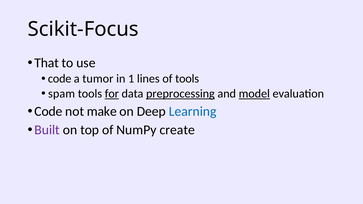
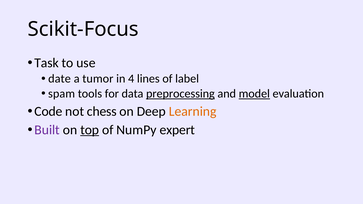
That: That -> Task (47, 63)
code: code -> date (60, 79)
1: 1 -> 4 (131, 79)
of tools: tools -> label (187, 79)
for underline: present -> none (112, 94)
make: make -> chess (102, 111)
Learning colour: blue -> orange (193, 111)
top underline: none -> present (90, 130)
create: create -> expert (177, 130)
